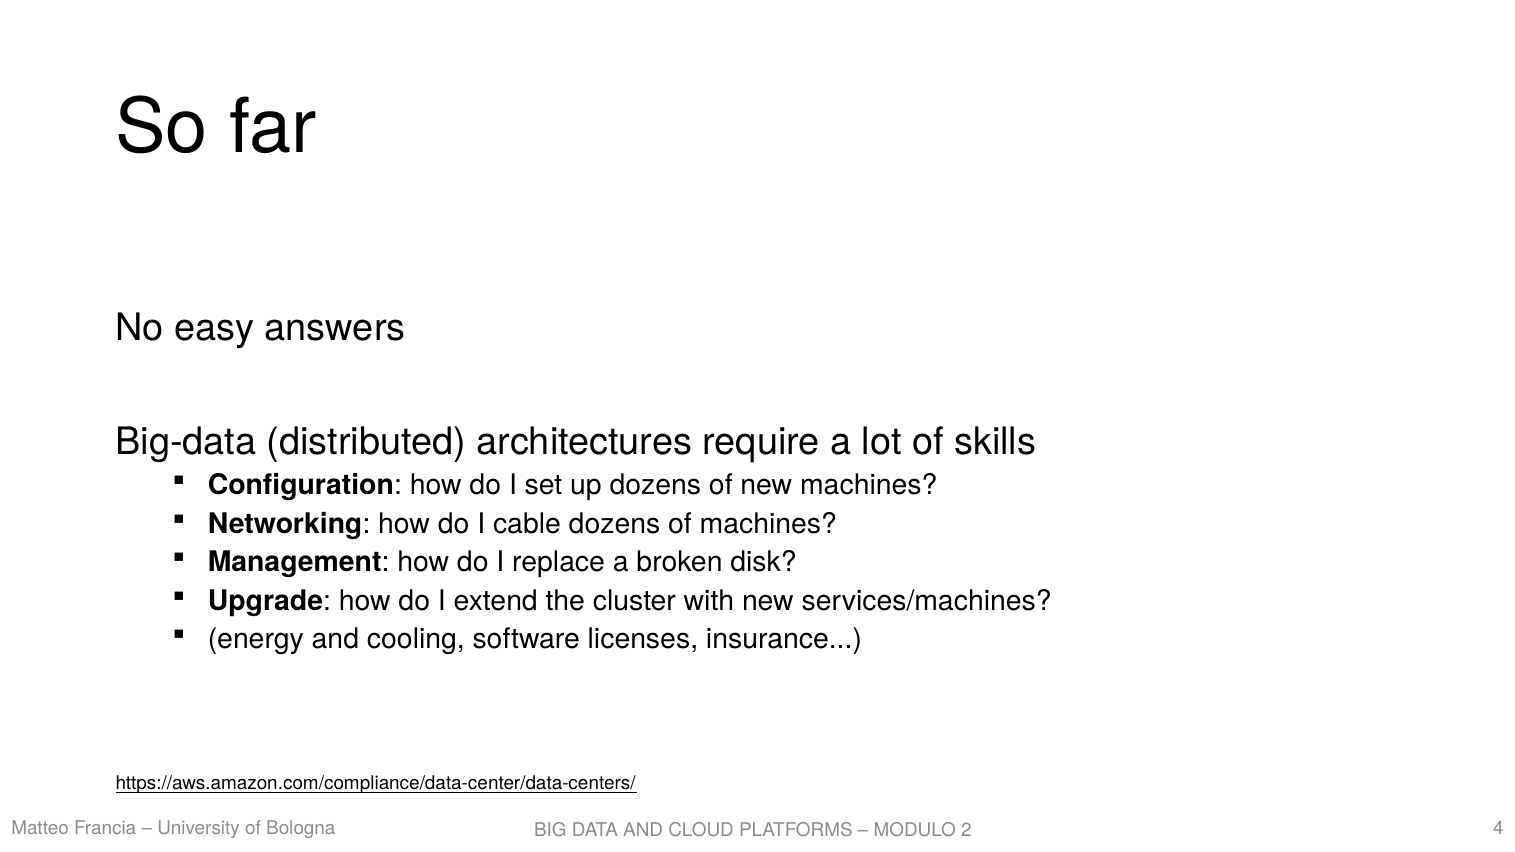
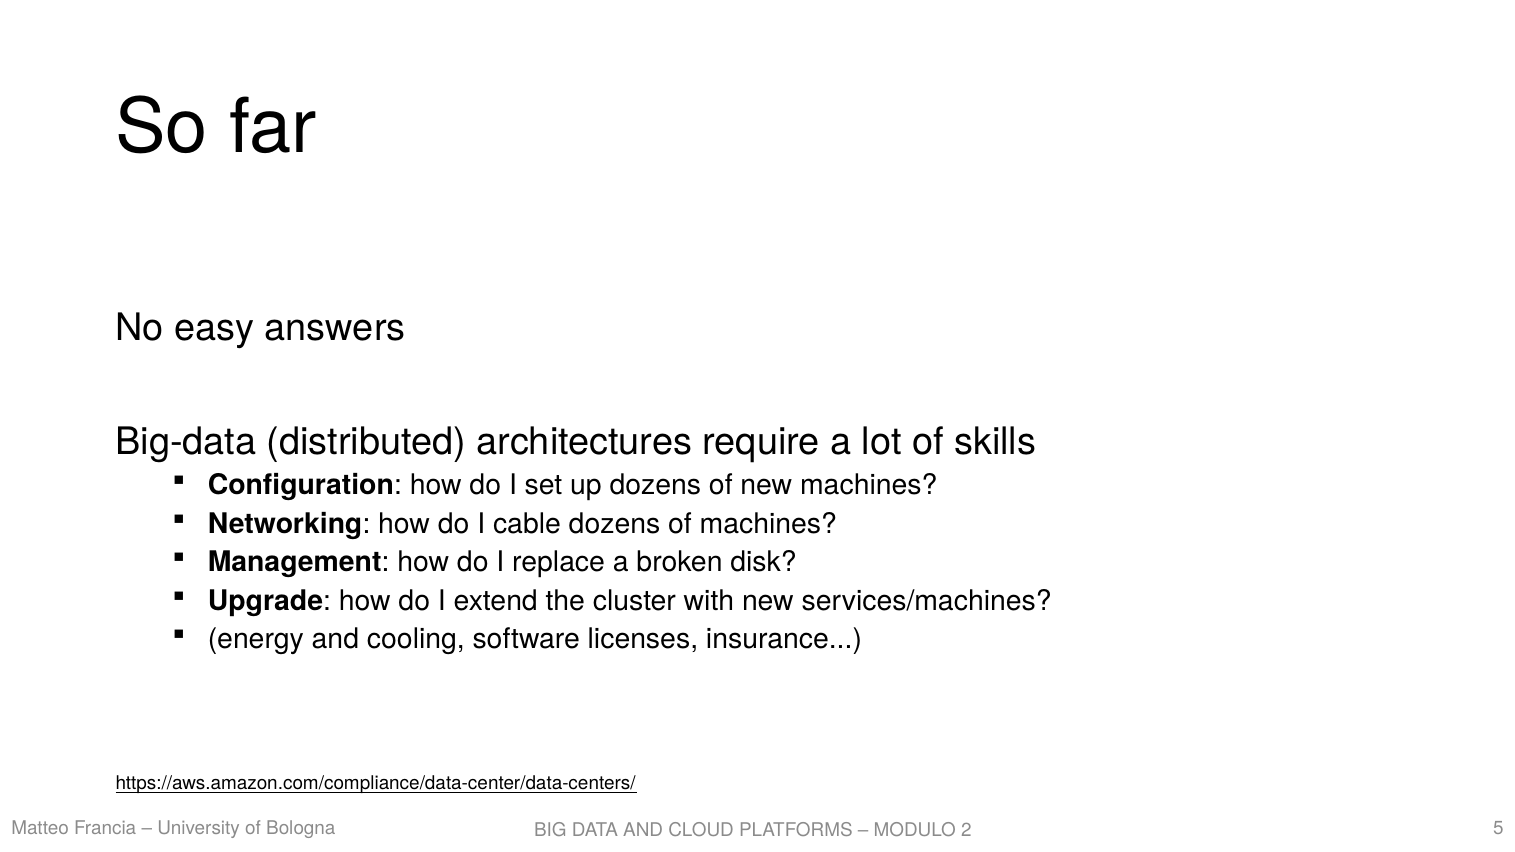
4: 4 -> 5 (1498, 829)
